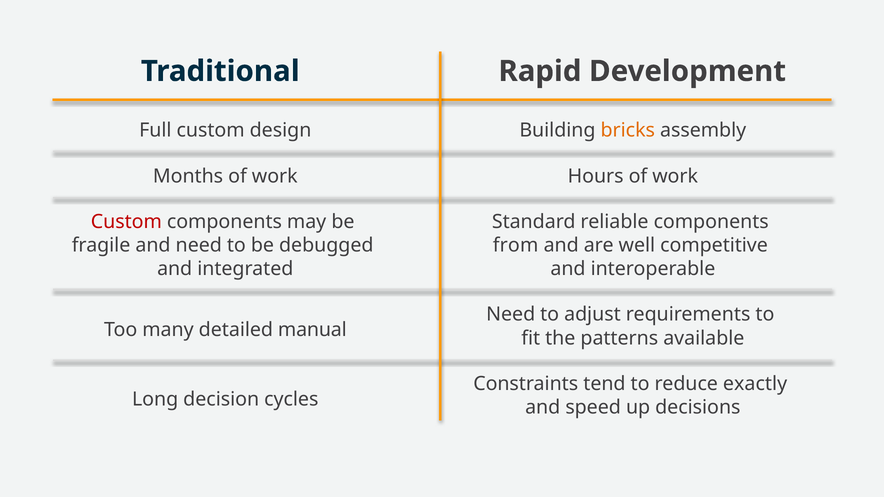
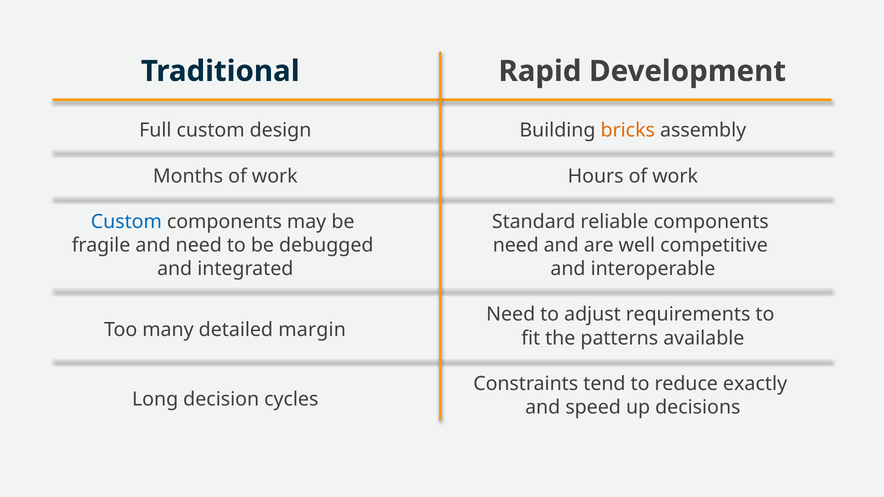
Custom colour: red -> blue (126, 222)
from: from -> need (516, 245)
manual: manual -> margin (312, 330)
